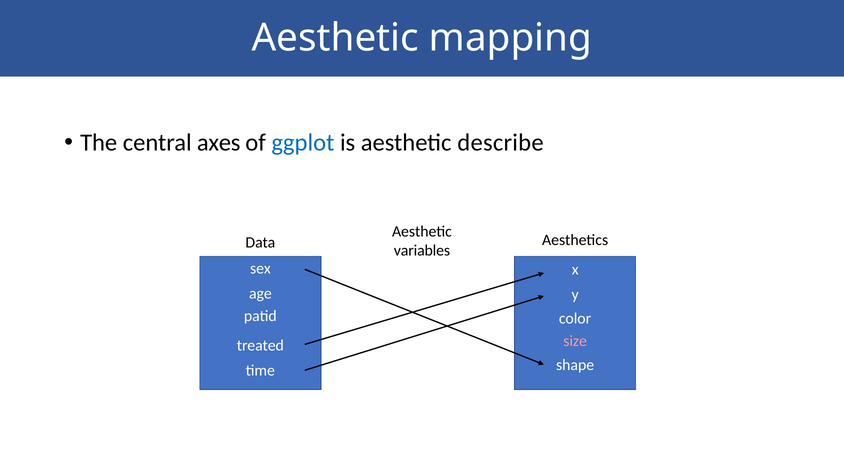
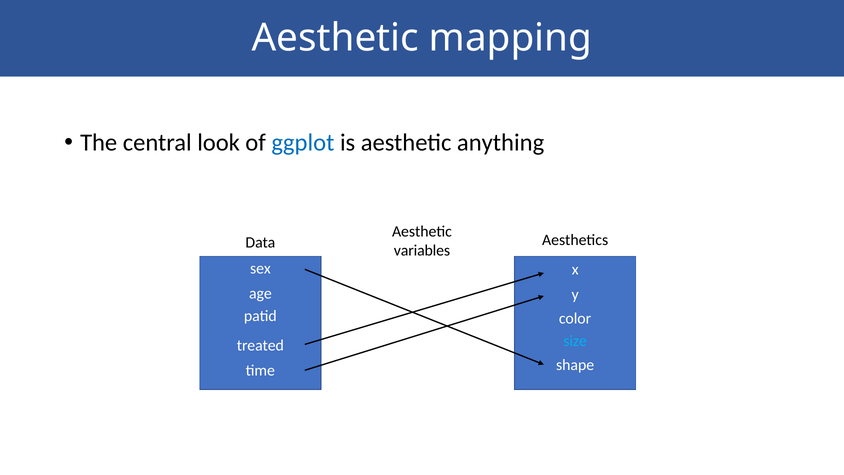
axes: axes -> look (219, 143)
describe: describe -> anything (501, 143)
size colour: pink -> light blue (575, 341)
